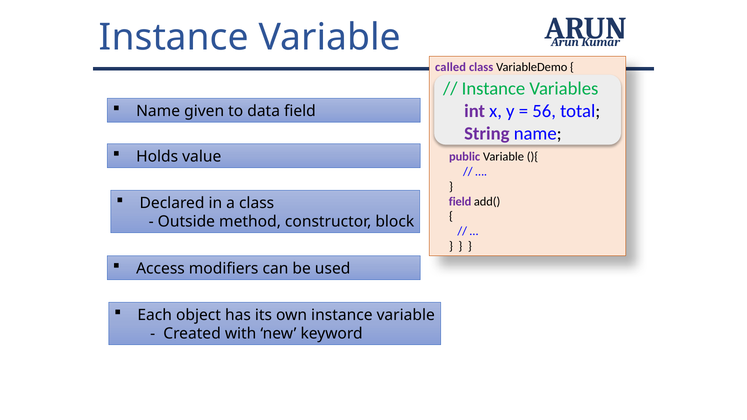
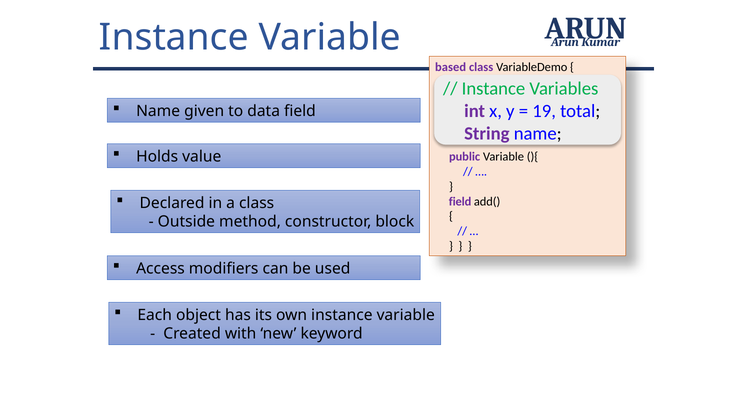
called: called -> based (451, 67)
56: 56 -> 19 (544, 111)
